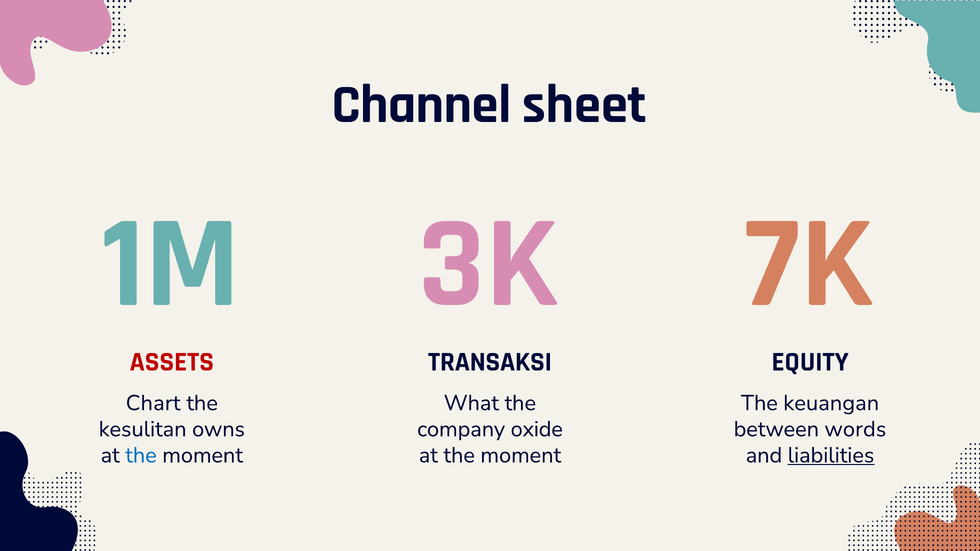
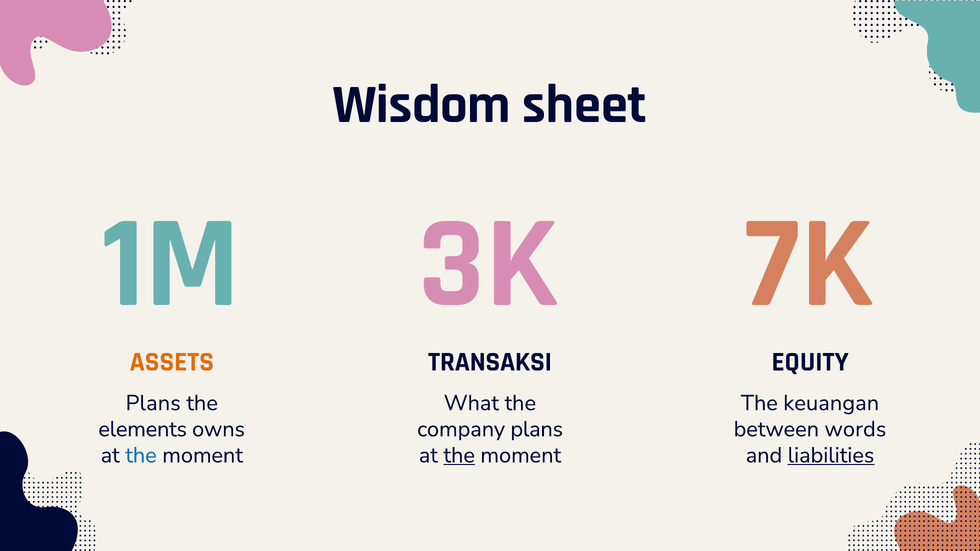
Channel: Channel -> Wisdom (422, 104)
ASSETS colour: red -> orange (172, 362)
Chart: Chart -> Plans (153, 403)
kesulitan: kesulitan -> elements (143, 429)
company oxide: oxide -> plans (537, 429)
the underline: none -> present (459, 455)
